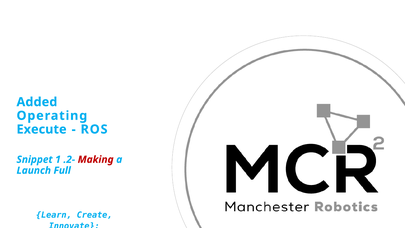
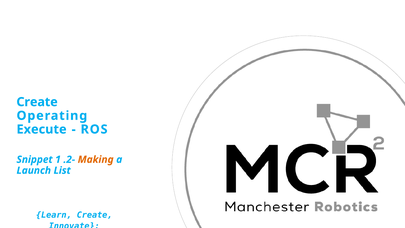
Added: Added -> Create (37, 102)
Making colour: red -> orange (96, 159)
Full: Full -> List (62, 170)
